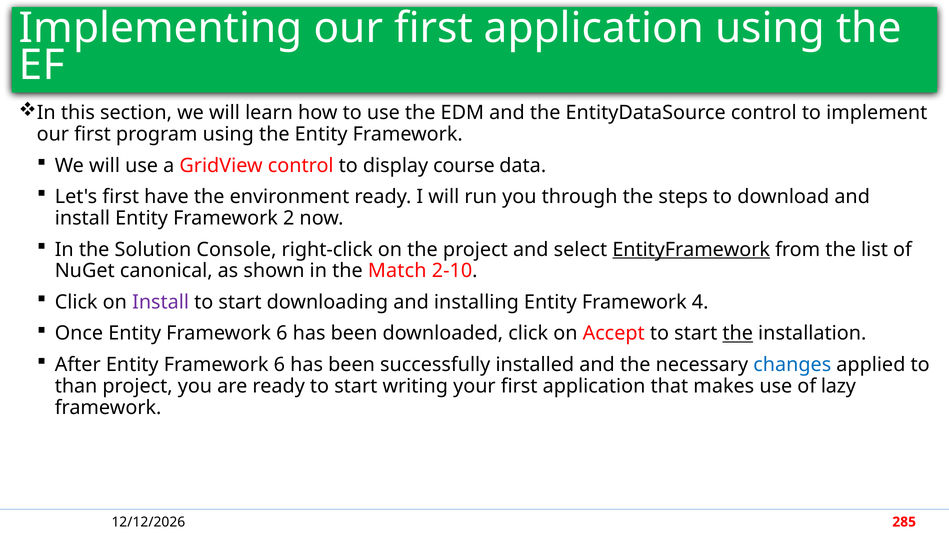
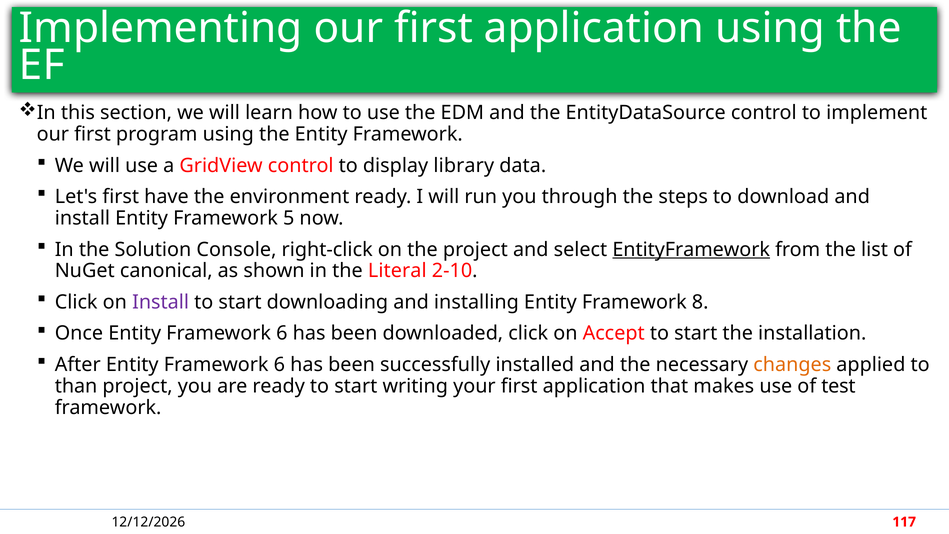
course: course -> library (464, 165)
2: 2 -> 5 (289, 218)
Match: Match -> Literal (397, 271)
4: 4 -> 8 (700, 302)
the underline: present -> none (738, 333)
changes colour: blue -> orange (792, 365)
lazy: lazy -> test (838, 386)
285: 285 -> 117 (904, 522)
